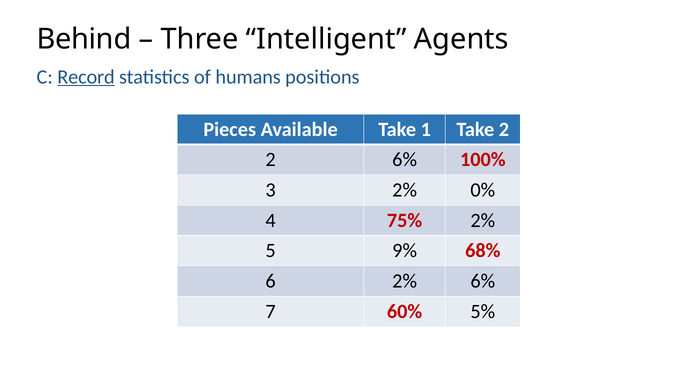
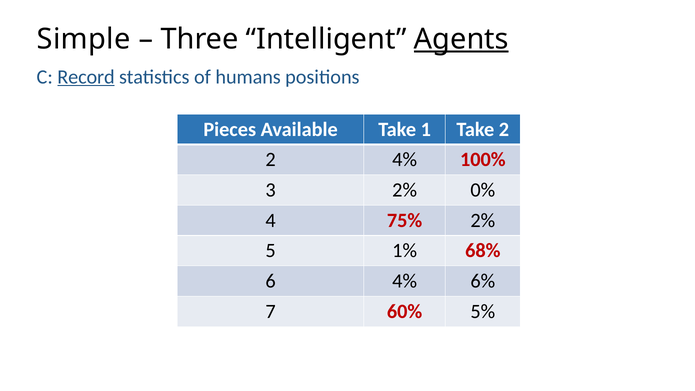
Behind: Behind -> Simple (84, 39)
Agents underline: none -> present (461, 39)
6%: 6% -> 4% (405, 159)
9%: 9% -> 1% (405, 251)
2%: 2% -> 4% (405, 281)
